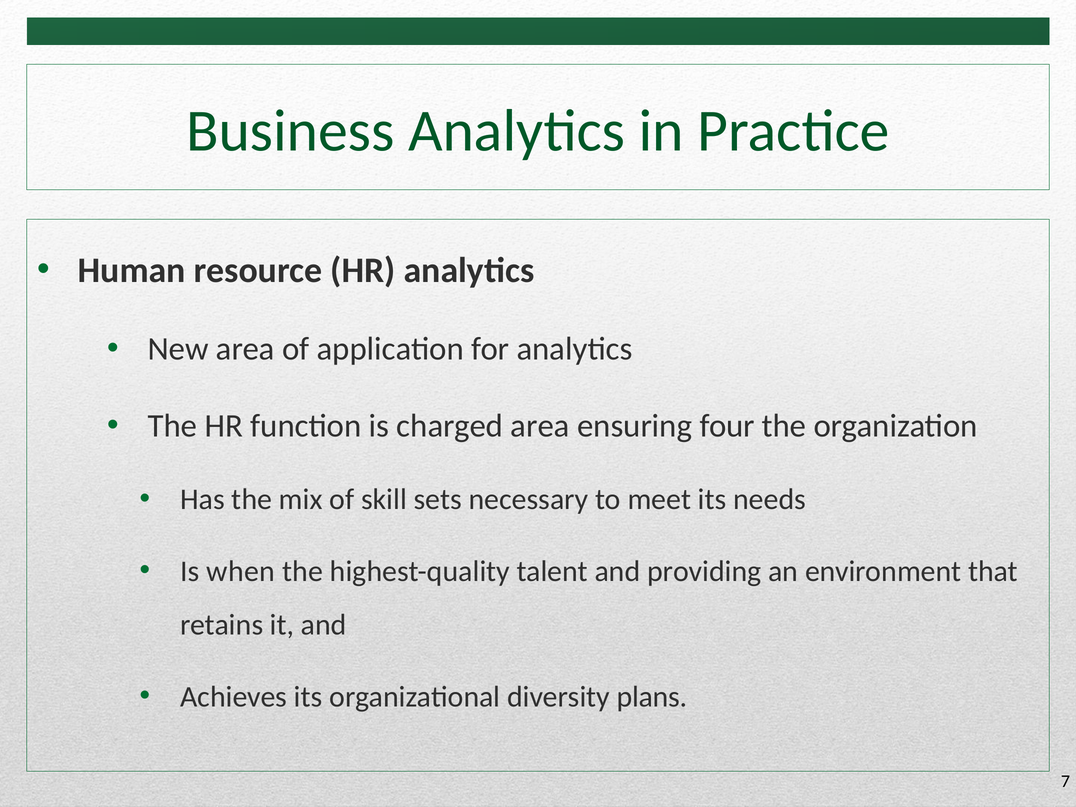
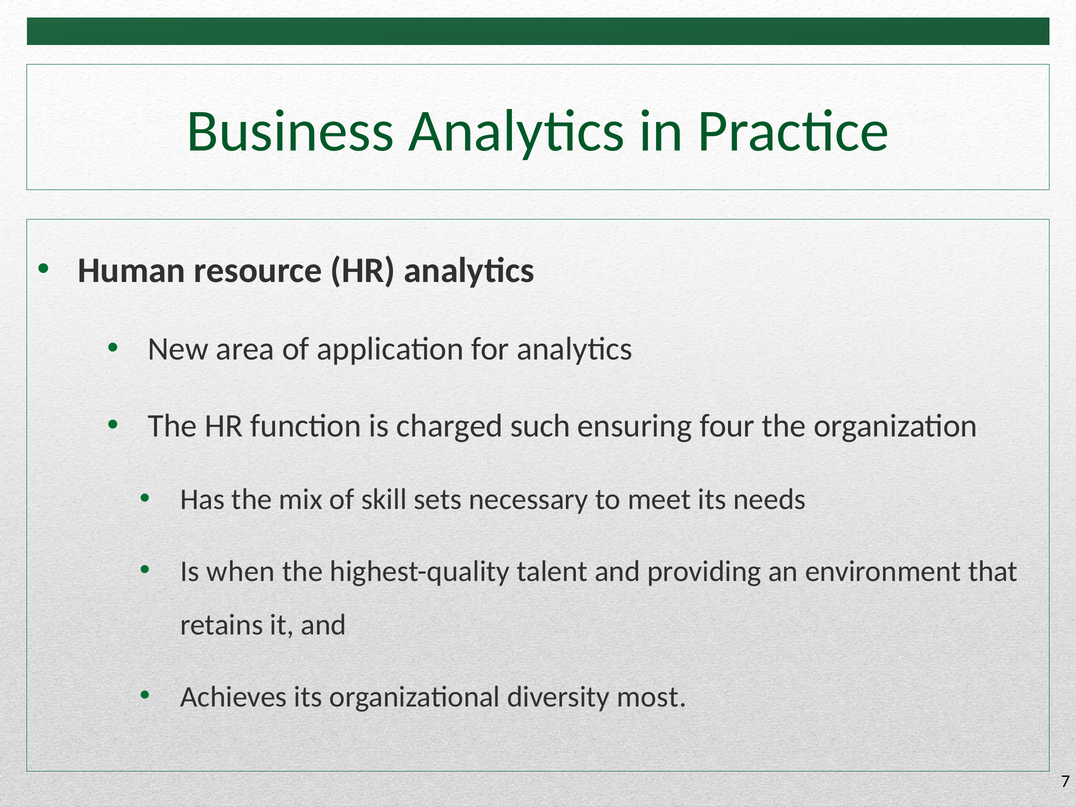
charged area: area -> such (540, 426)
plans: plans -> most (652, 697)
